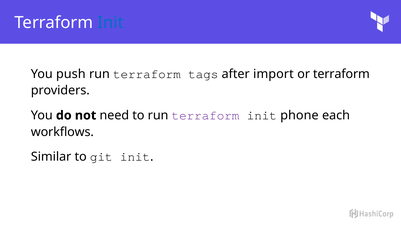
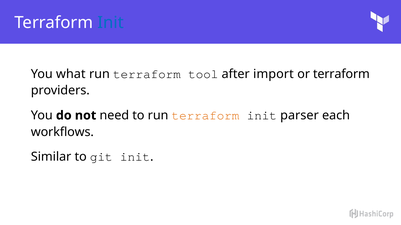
push: push -> what (71, 74)
tags: tags -> tool (203, 74)
terraform colour: purple -> orange (206, 116)
phone: phone -> parser (299, 116)
